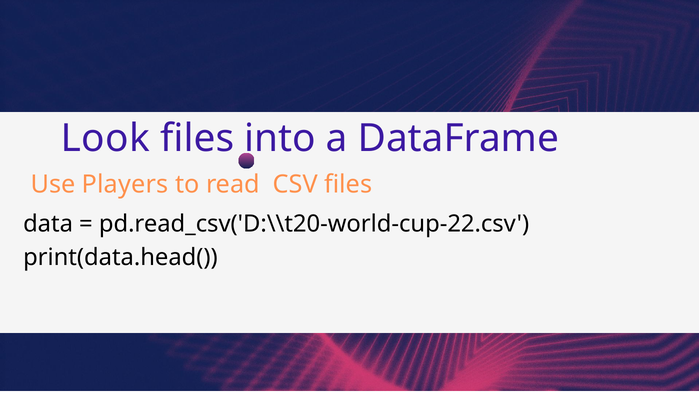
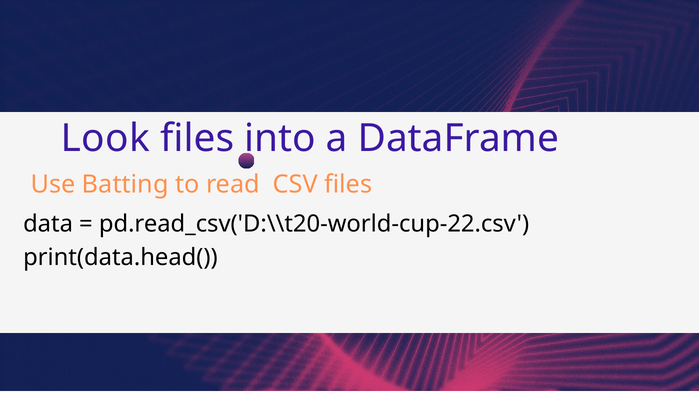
Players: Players -> Batting (125, 185)
